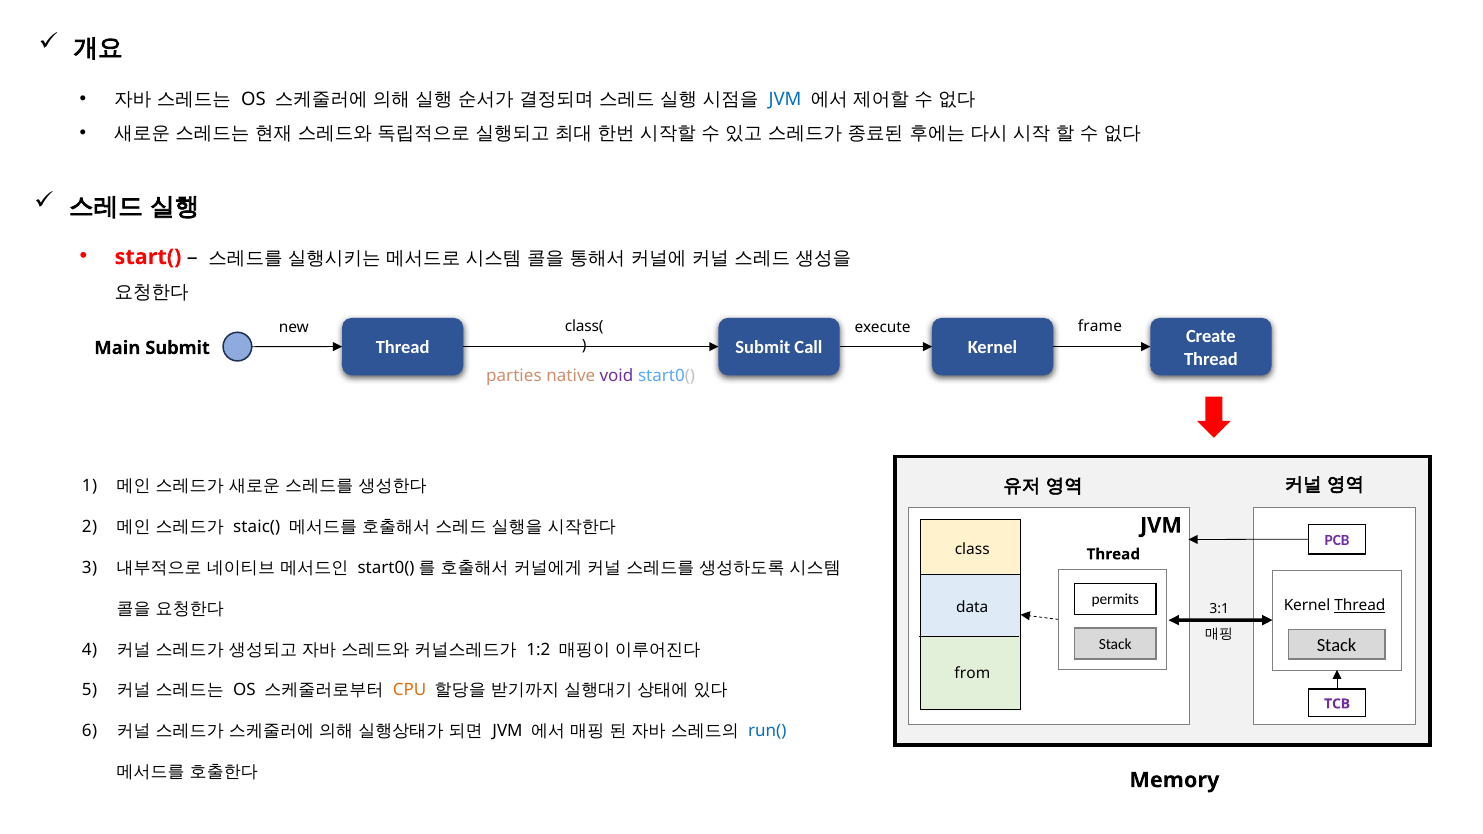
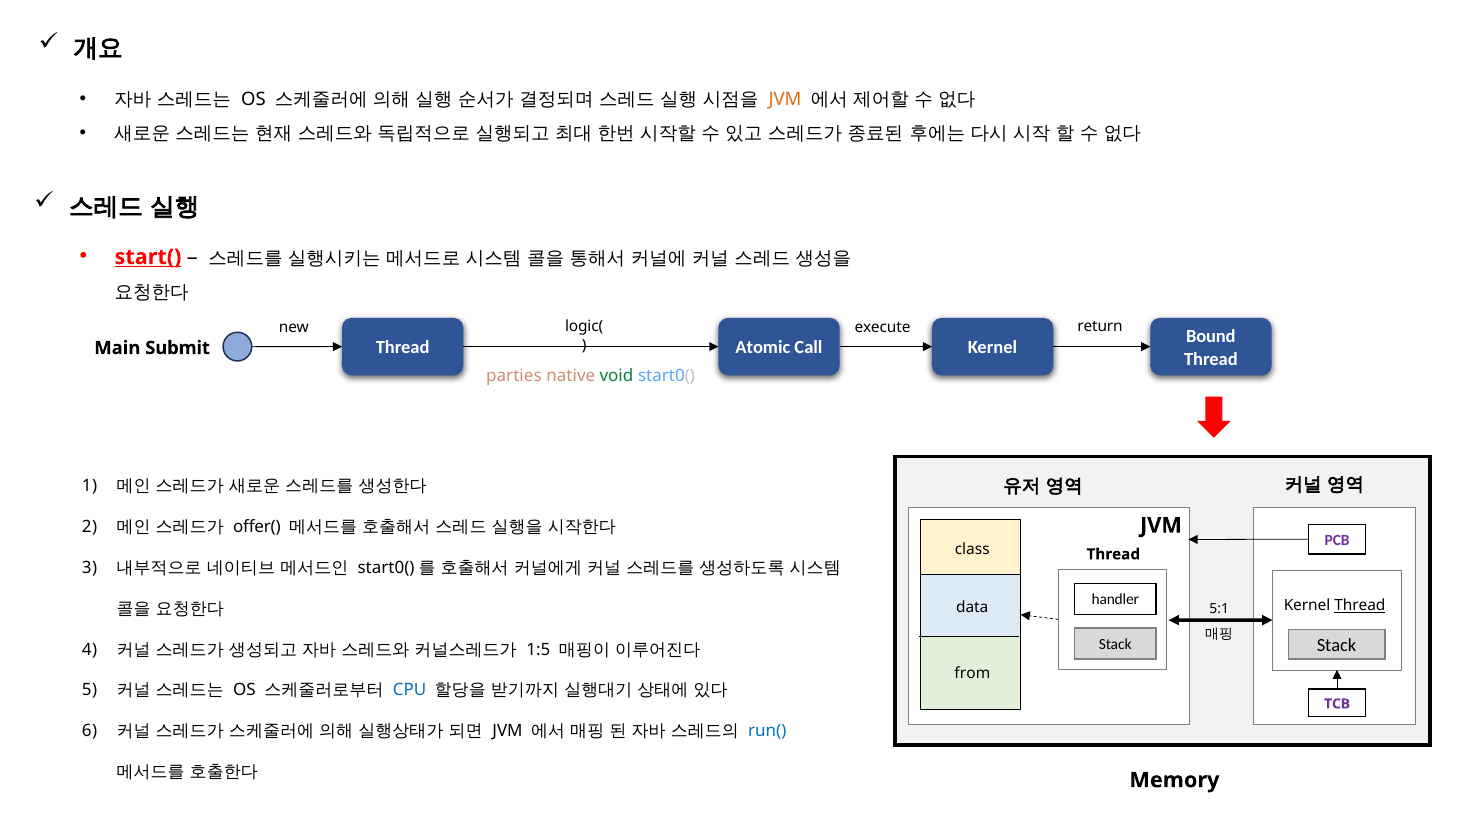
JVM colour: blue -> orange (785, 100)
start( underline: none -> present (148, 257)
frame: frame -> return (1100, 326)
class(: class( -> logic( (584, 327)
Create: Create -> Bound (1211, 337)
Thread Submit: Submit -> Atomic (763, 348)
void colour: purple -> green (616, 376)
staic(: staic( -> offer( (257, 527)
permits: permits -> handler (1115, 600)
3:1: 3:1 -> 5:1 (1219, 609)
1:2: 1:2 -> 1:5 (538, 650)
CPU colour: orange -> blue (410, 690)
